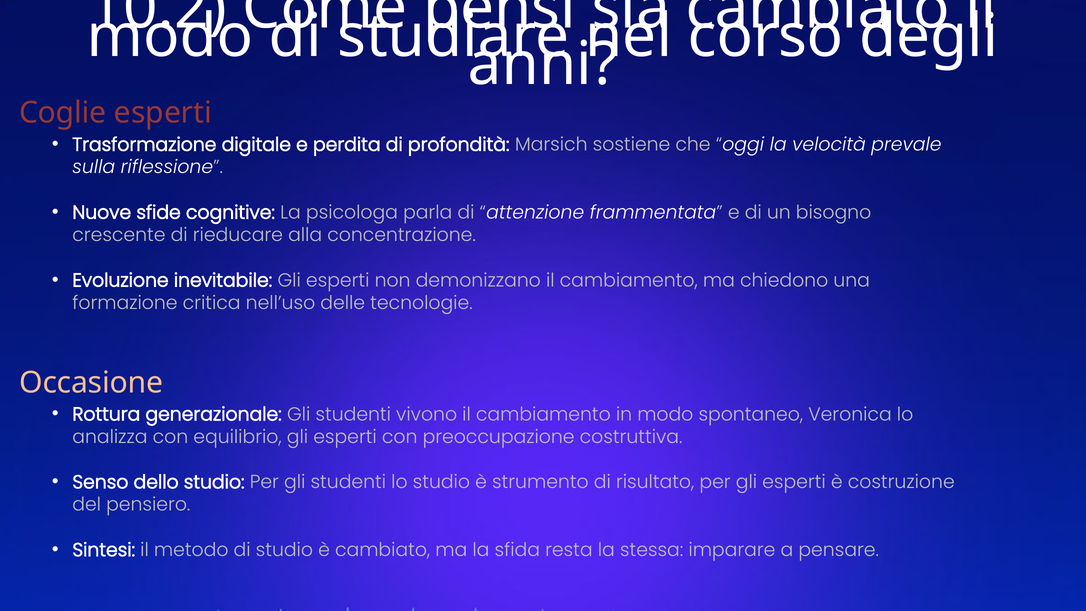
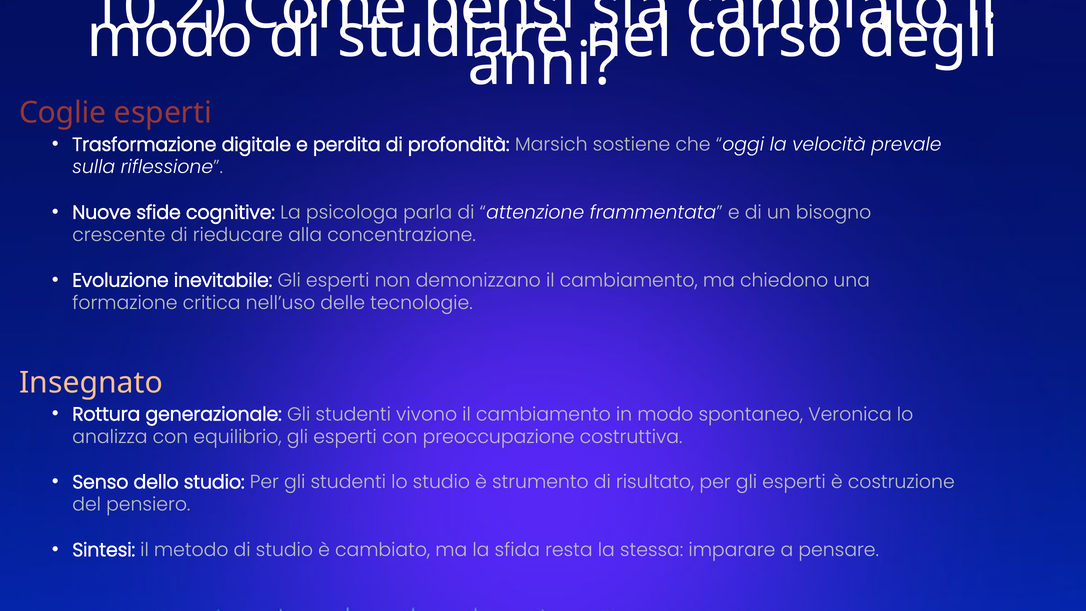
Occasione: Occasione -> Insegnato (91, 383)
